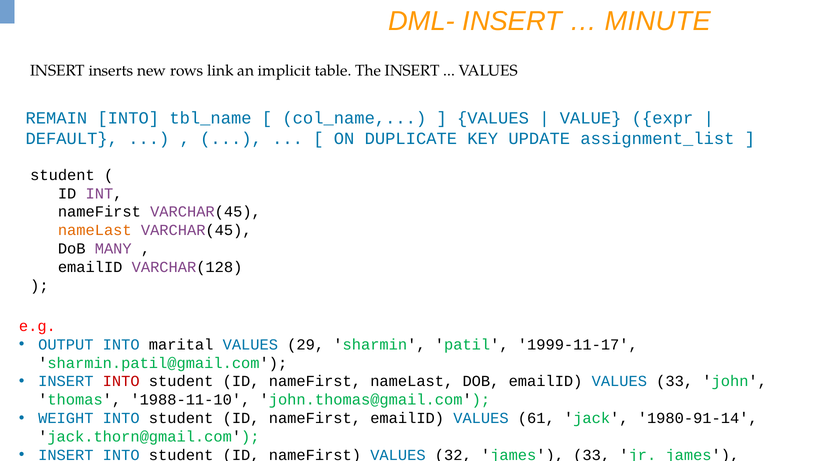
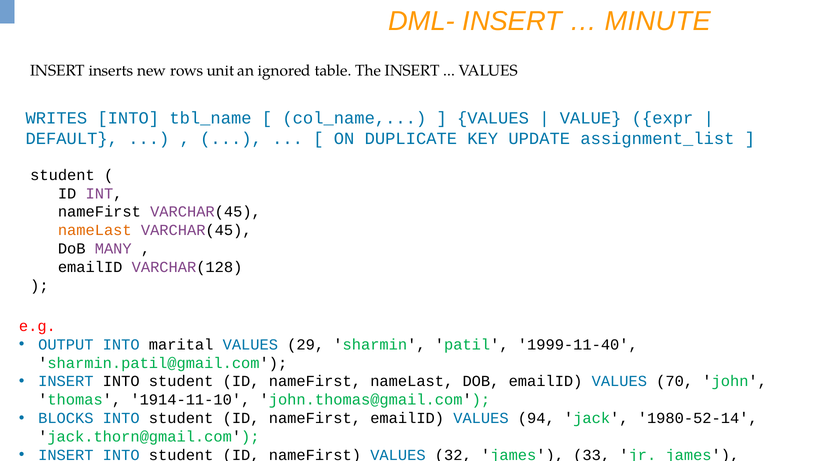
link: link -> unit (220, 71)
implicit: implicit -> ignored (284, 71)
REMAIN: REMAIN -> WRITES (56, 118)
1999-11-17: 1999-11-17 -> 1999-11-40 (578, 345)
INTO colour: red -> black (121, 382)
VALUES 33: 33 -> 70 (675, 382)
1988-11-10: 1988-11-10 -> 1914-11-10 (190, 400)
WEIGHT: WEIGHT -> BLOCKS (66, 418)
61: 61 -> 94 (536, 418)
1980-91-14: 1980-91-14 -> 1980-52-14 (698, 418)
